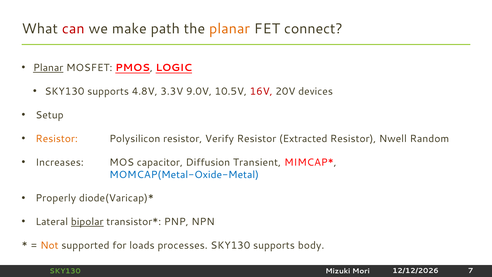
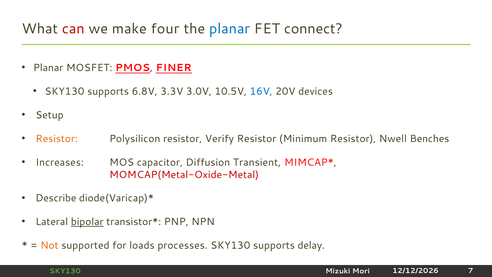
path: path -> four (165, 29)
planar colour: orange -> blue (230, 29)
Planar underline: present -> none (48, 68)
LOGIC: LOGIC -> FINER (174, 68)
4.8V: 4.8V -> 6.8V (145, 91)
9.0V: 9.0V -> 3.0V (199, 91)
16V colour: red -> blue (261, 91)
Extracted: Extracted -> Minimum (303, 139)
Random: Random -> Benches (429, 139)
MOMCAP(Metal-Oxide-Metal colour: blue -> red (184, 174)
Properly: Properly -> Describe (56, 198)
body: body -> delay (311, 245)
